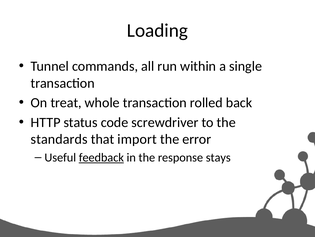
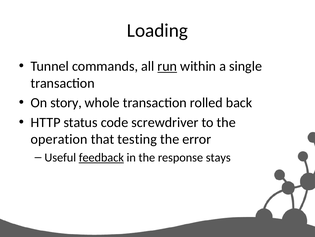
run underline: none -> present (167, 66)
treat: treat -> story (66, 102)
standards: standards -> operation (59, 139)
import: import -> testing (137, 139)
